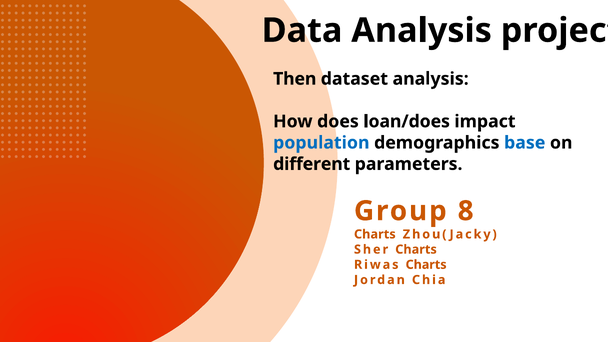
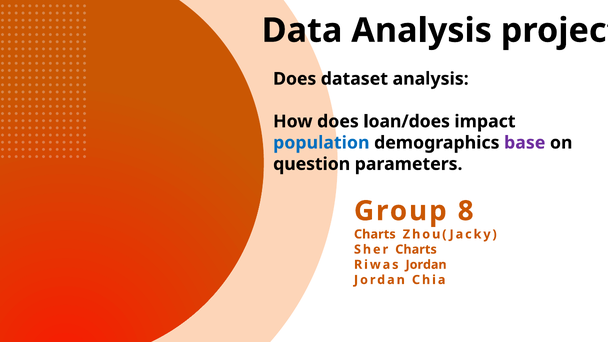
Then: Then -> Does (295, 79)
base colour: blue -> purple (525, 143)
different: different -> question (312, 164)
Riwas Charts: Charts -> Jordan (426, 265)
